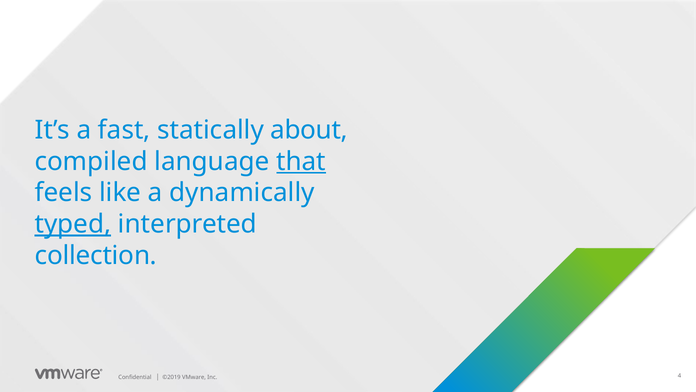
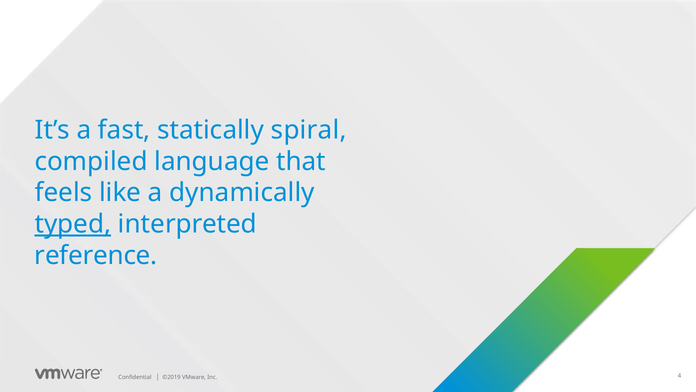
about: about -> spiral (309, 130)
that underline: present -> none (301, 161)
collection: collection -> reference (96, 255)
